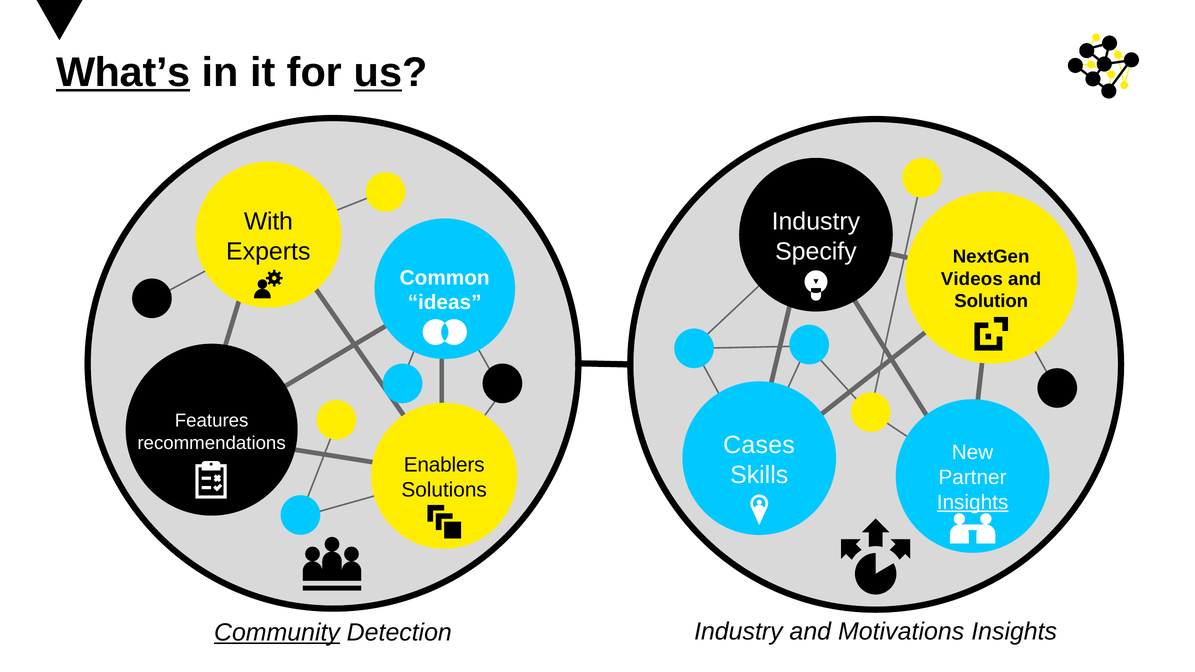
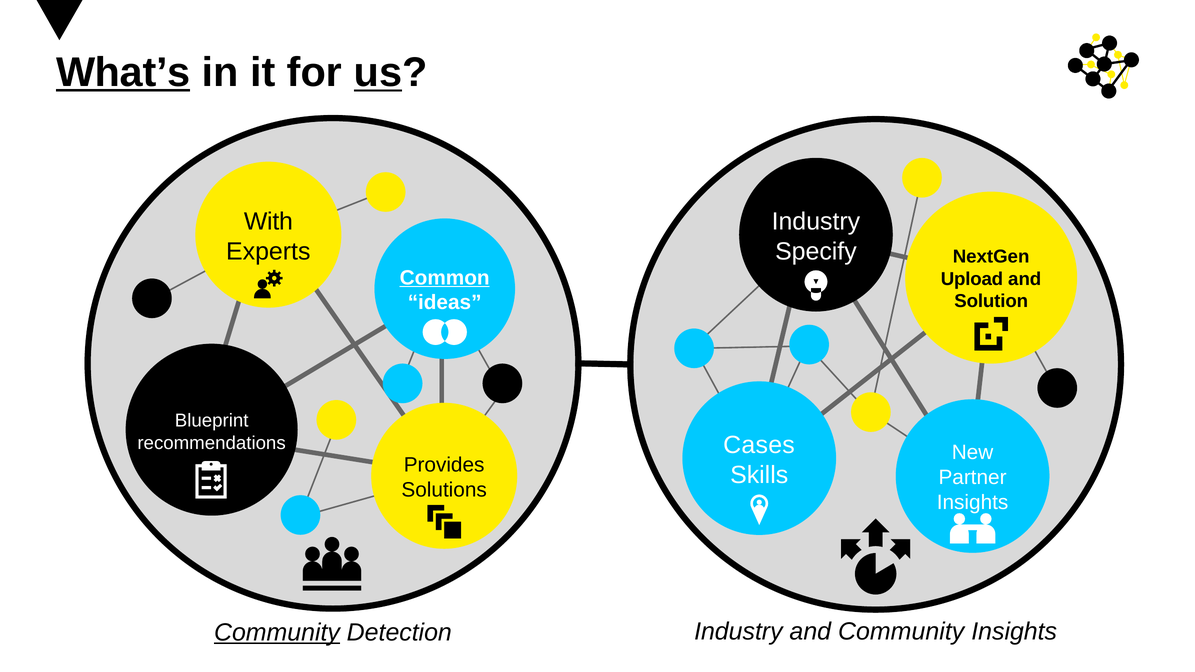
Common underline: none -> present (445, 278)
Videos: Videos -> Upload (972, 279)
Features: Features -> Blueprint (212, 421)
Enablers: Enablers -> Provides (444, 465)
Insights underline: present -> none (973, 503)
and Motivations: Motivations -> Community (901, 632)
